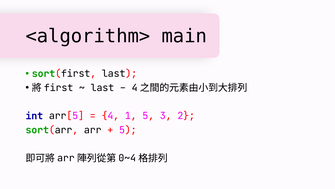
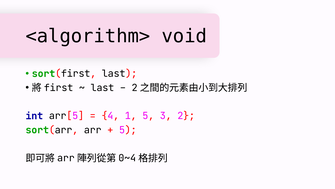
main: main -> void (184, 36)
4: 4 -> 2 (135, 88)
